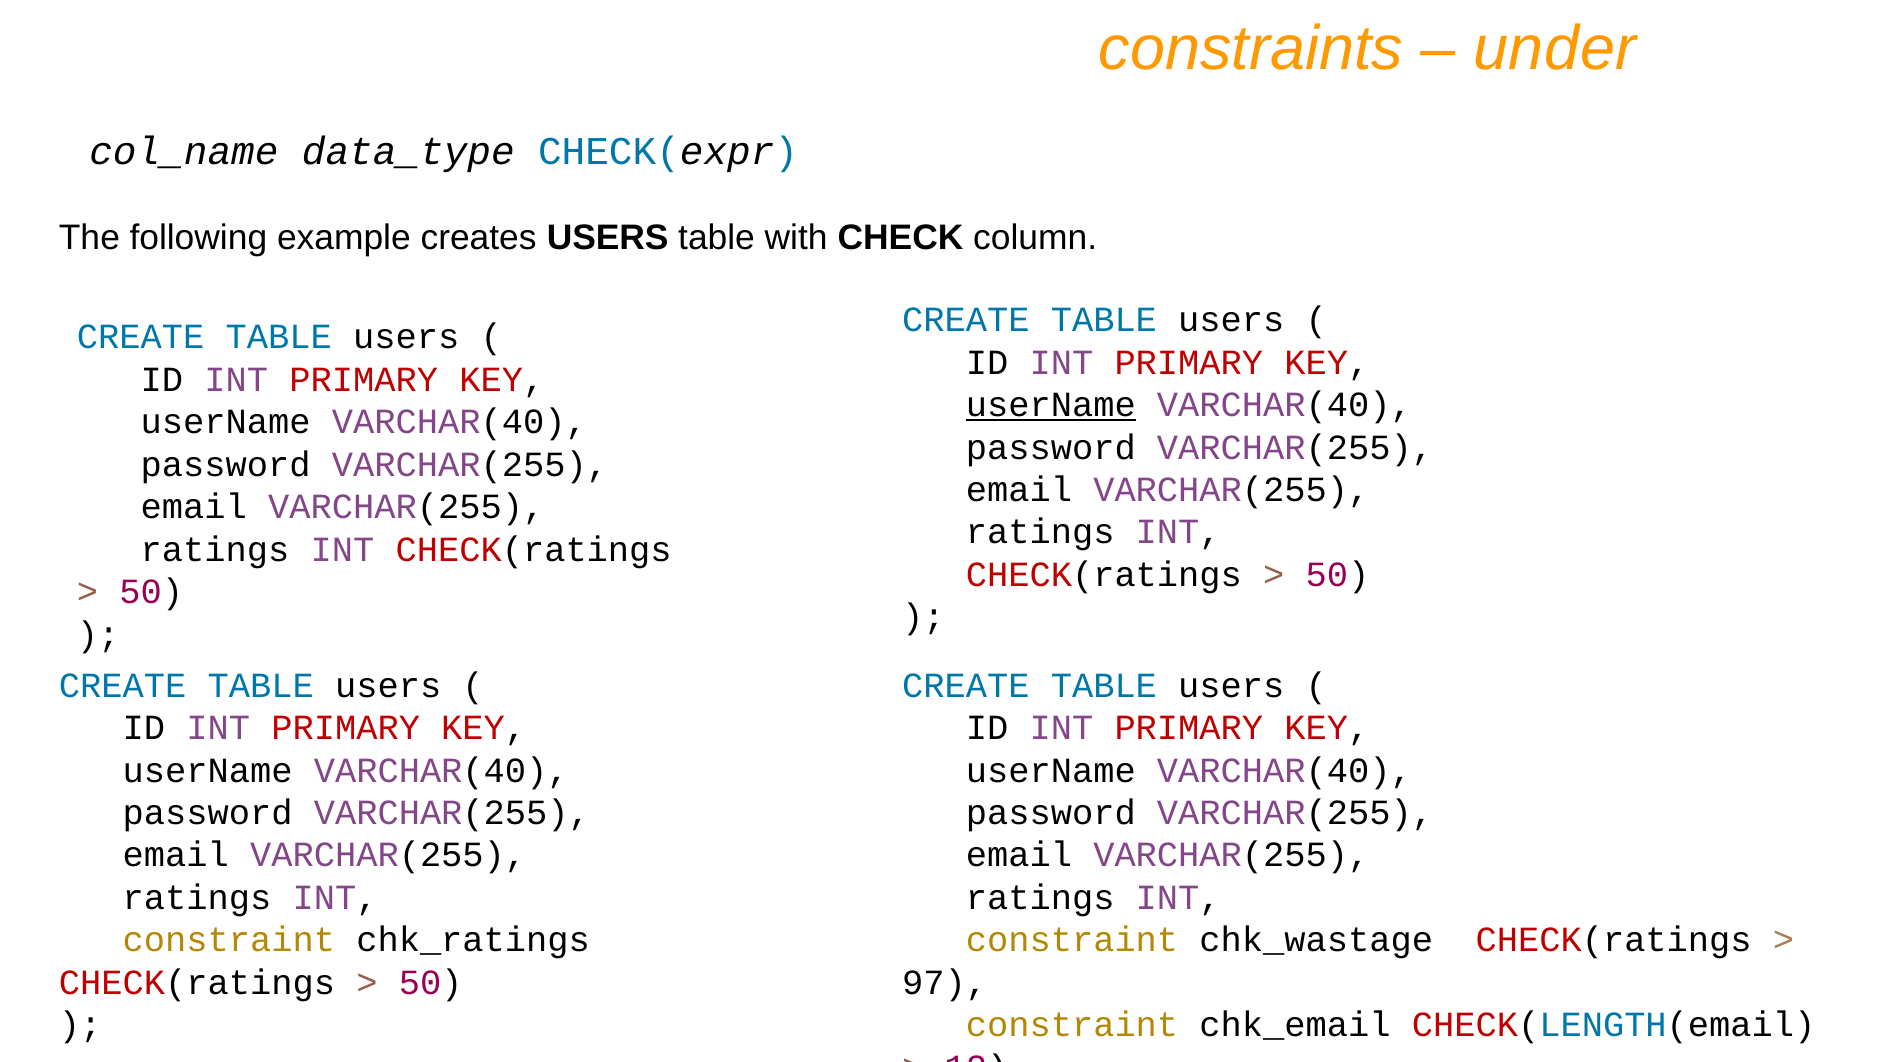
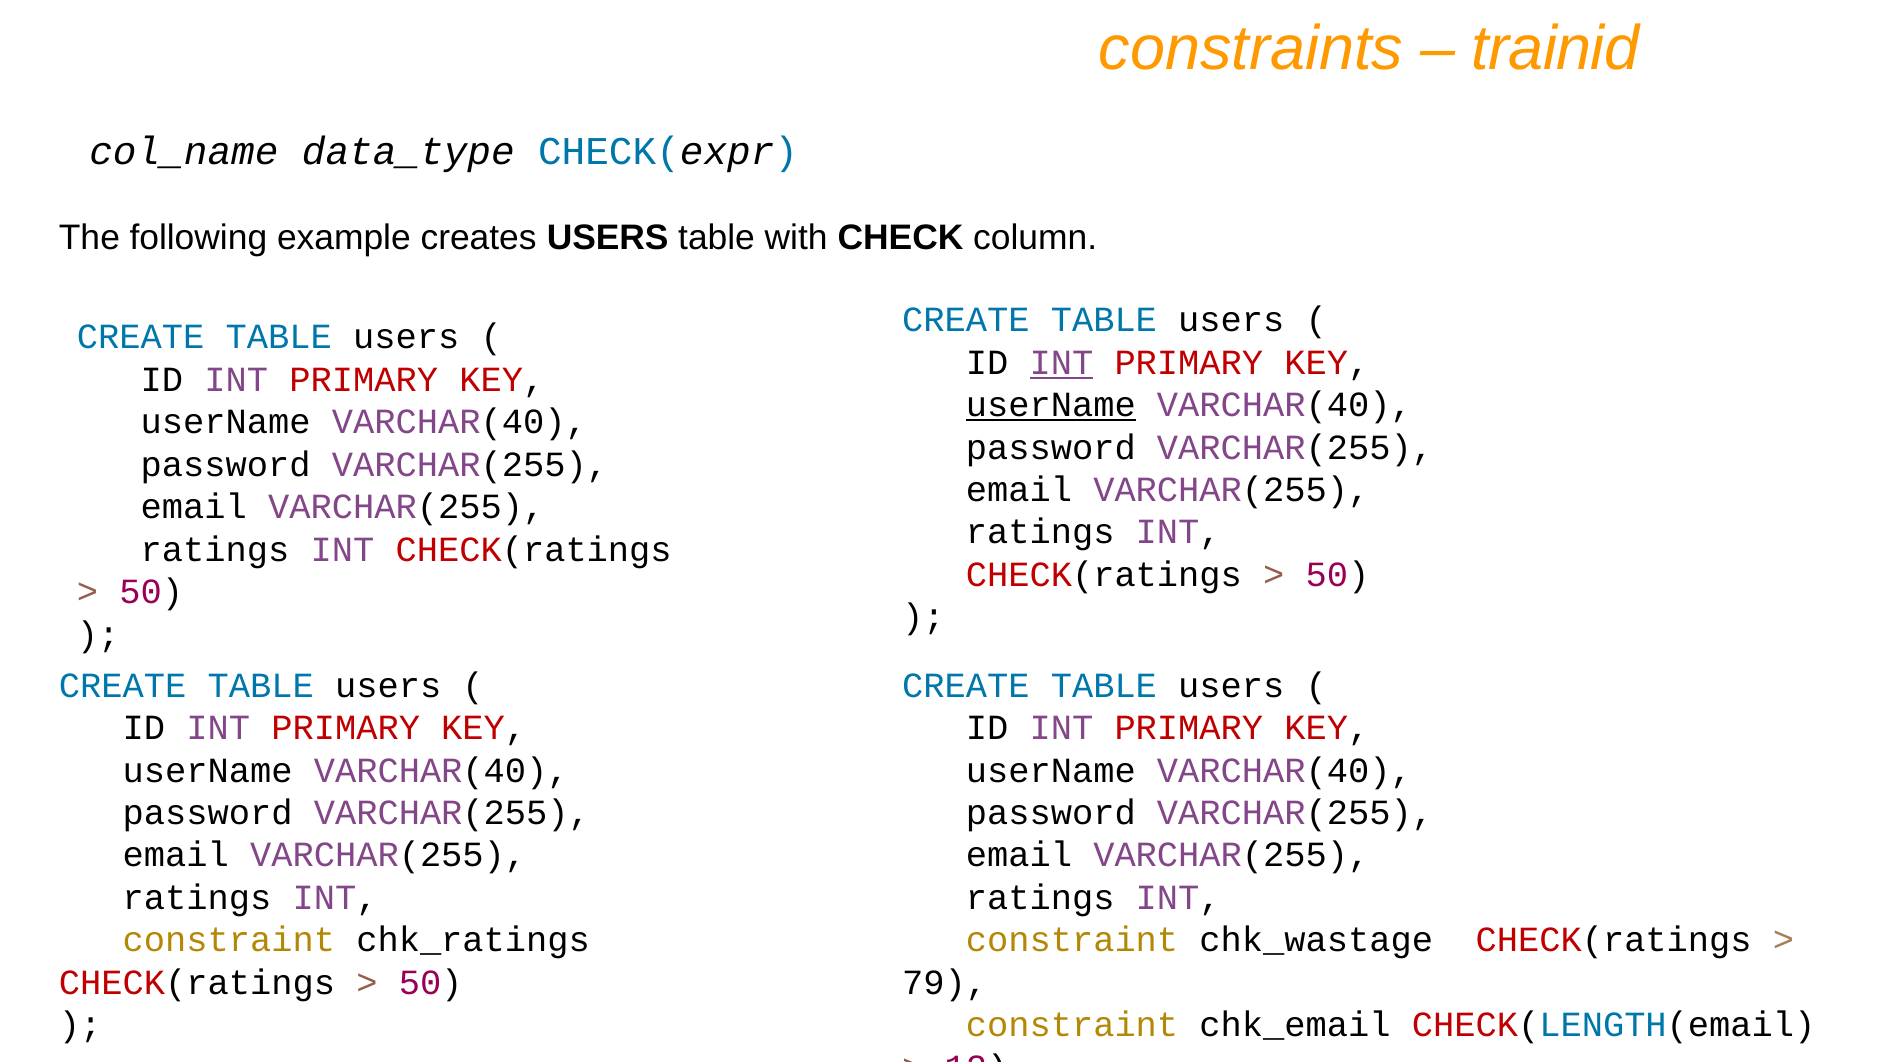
under: under -> trainid (1556, 49)
INT underline: none -> present (1061, 362)
97: 97 -> 79 (945, 983)
